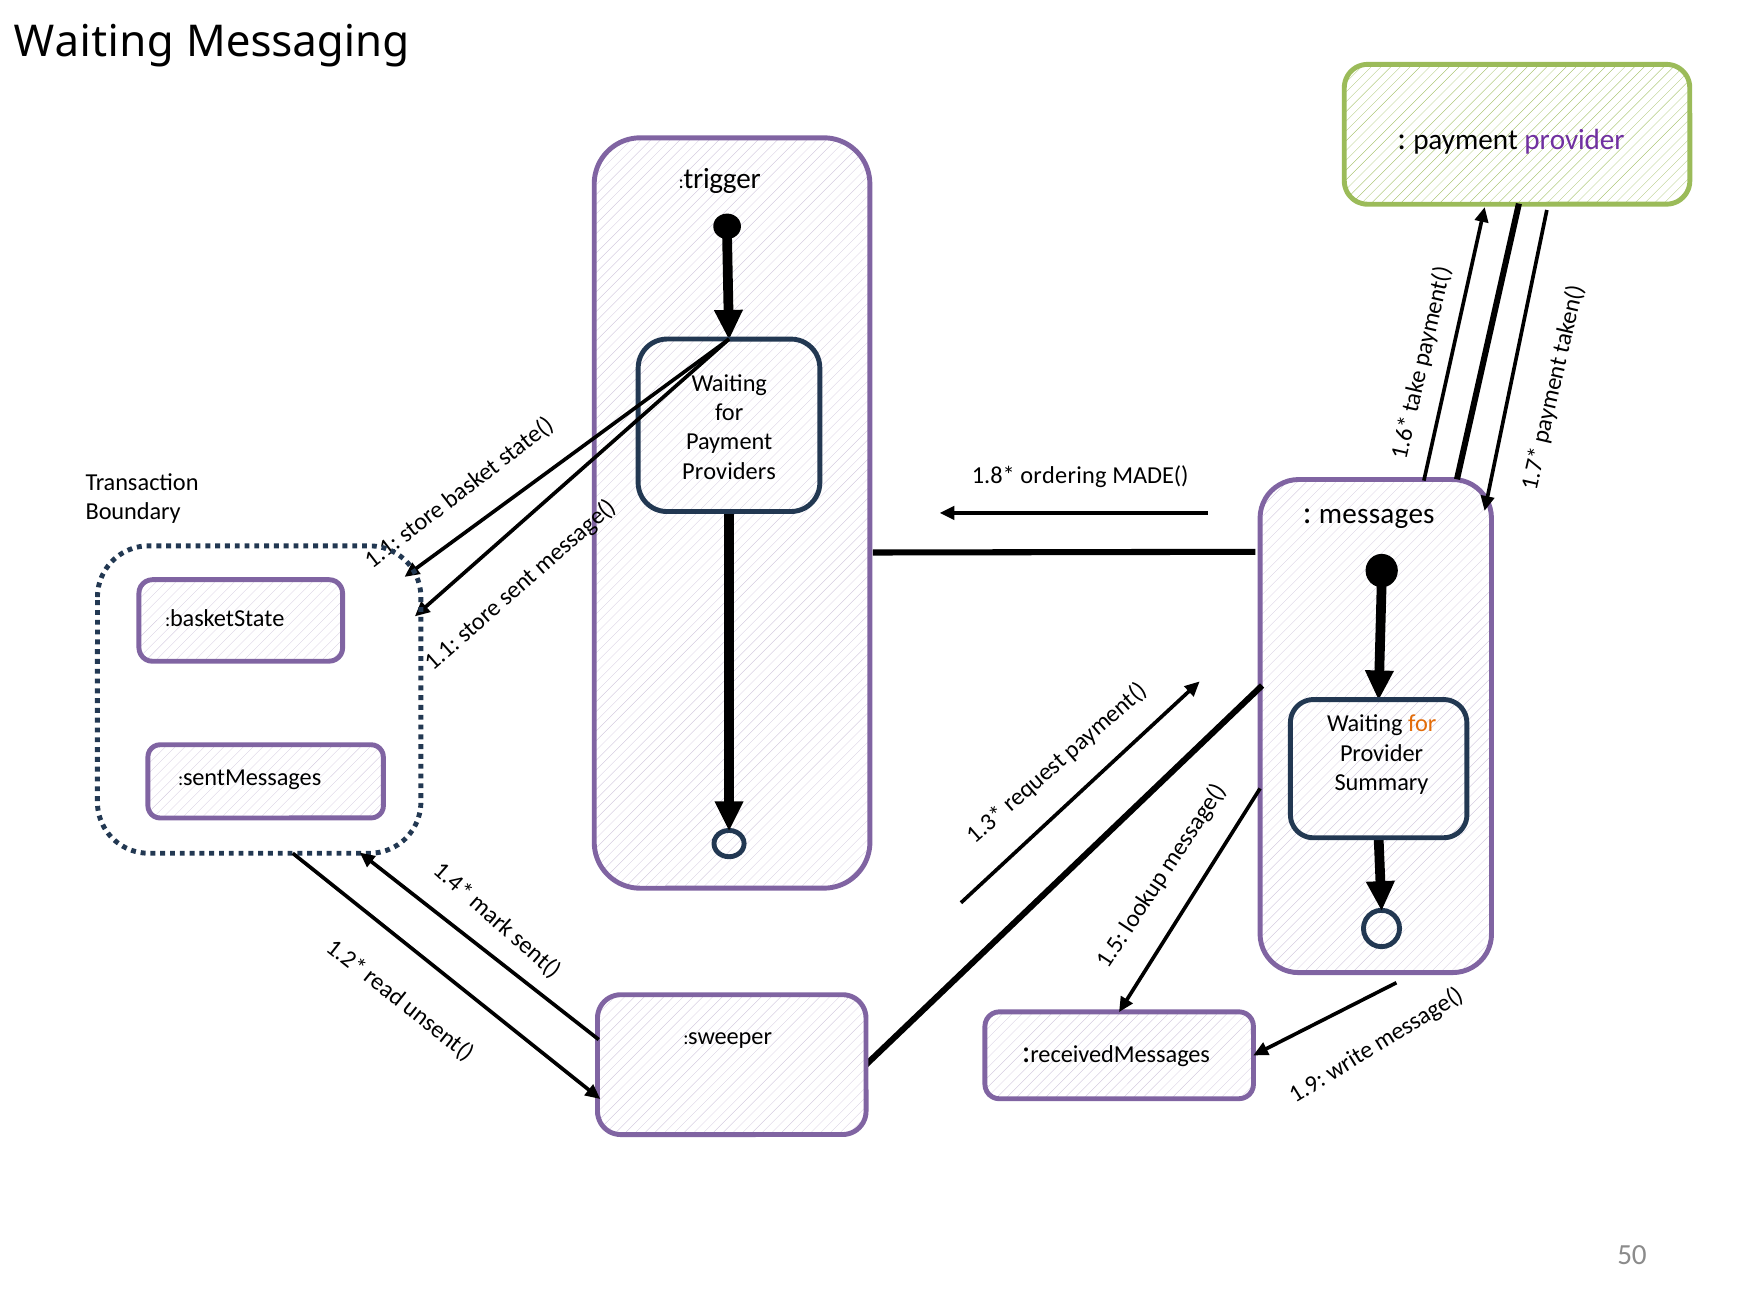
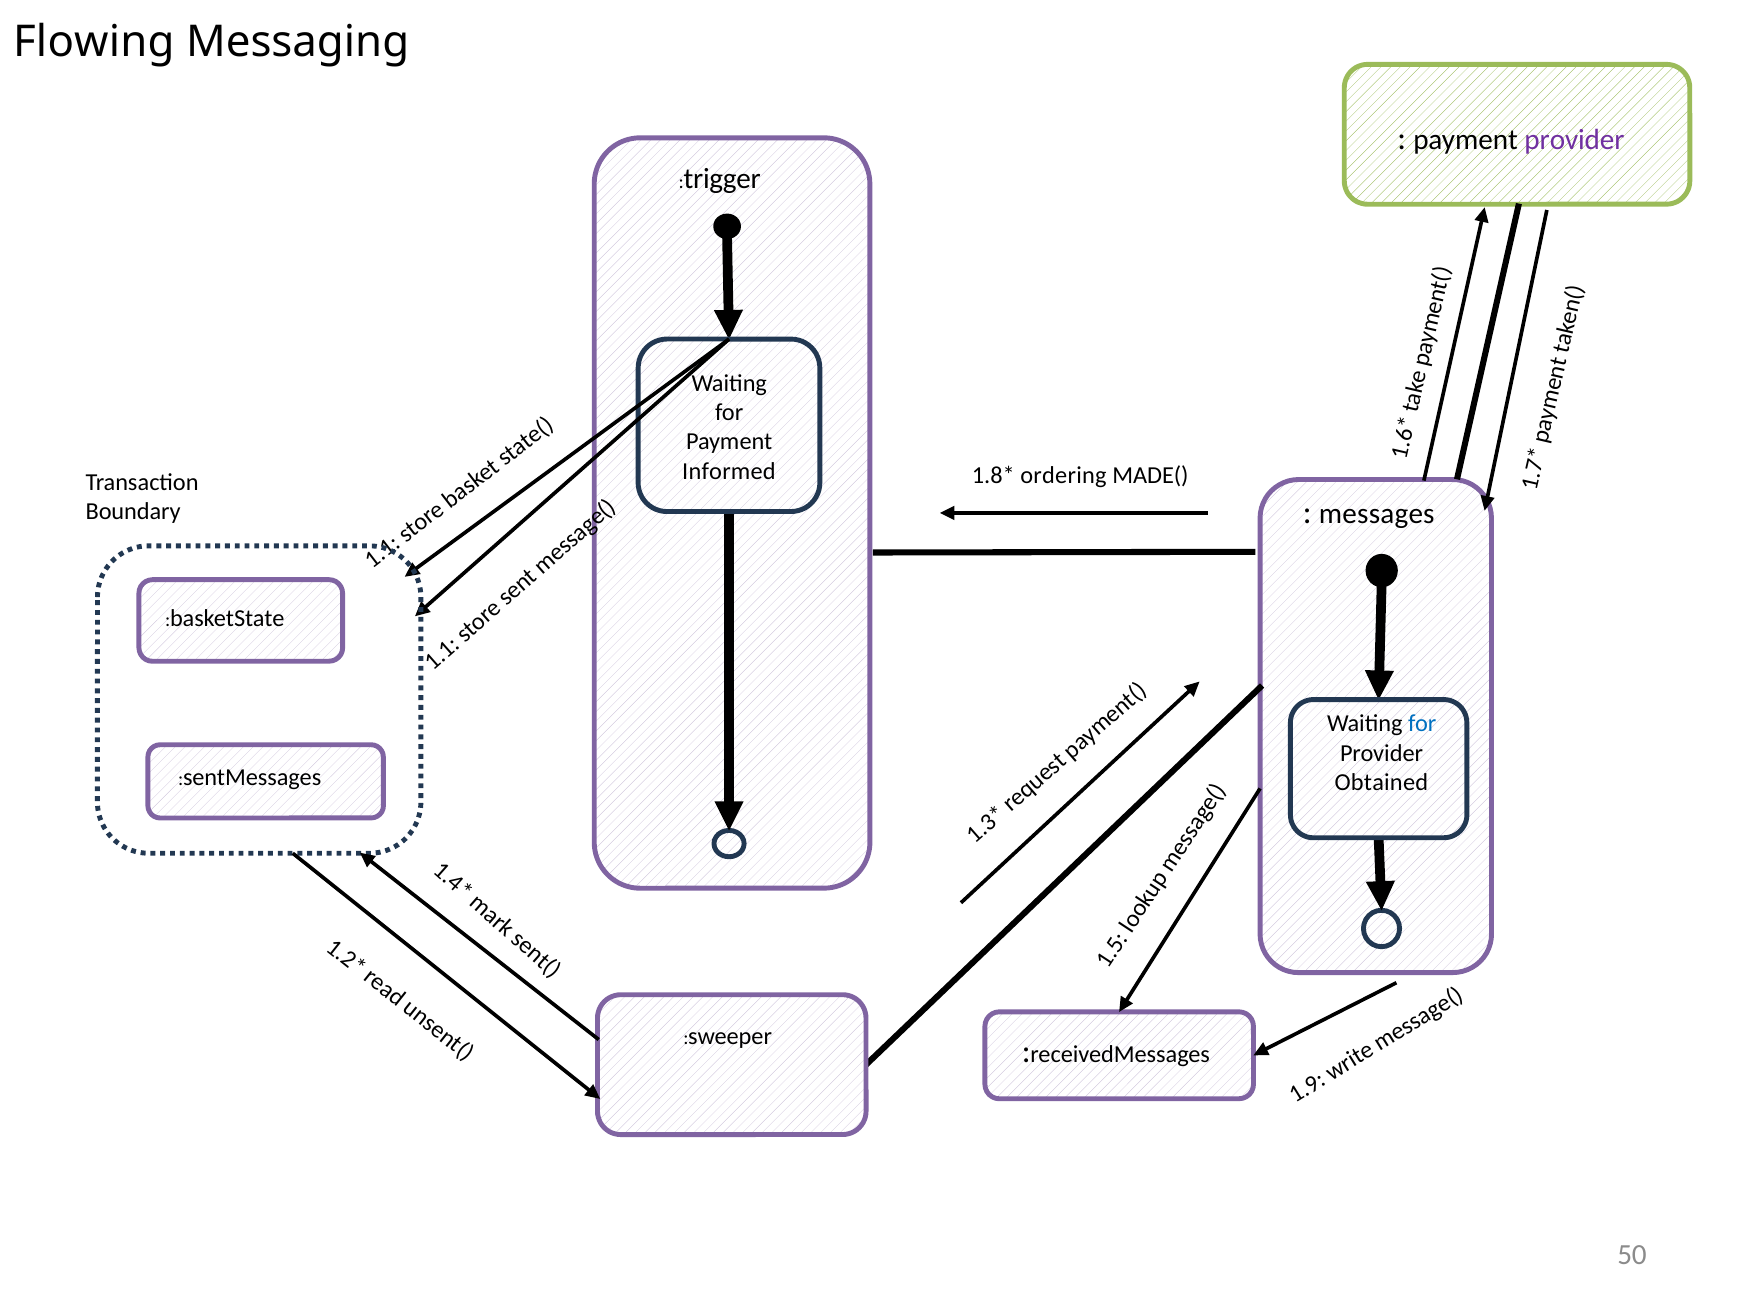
Waiting: Waiting -> Flowing (94, 42)
Providers: Providers -> Informed (729, 471)
for colour: orange -> blue (1422, 724)
Summary: Summary -> Obtained (1381, 782)
